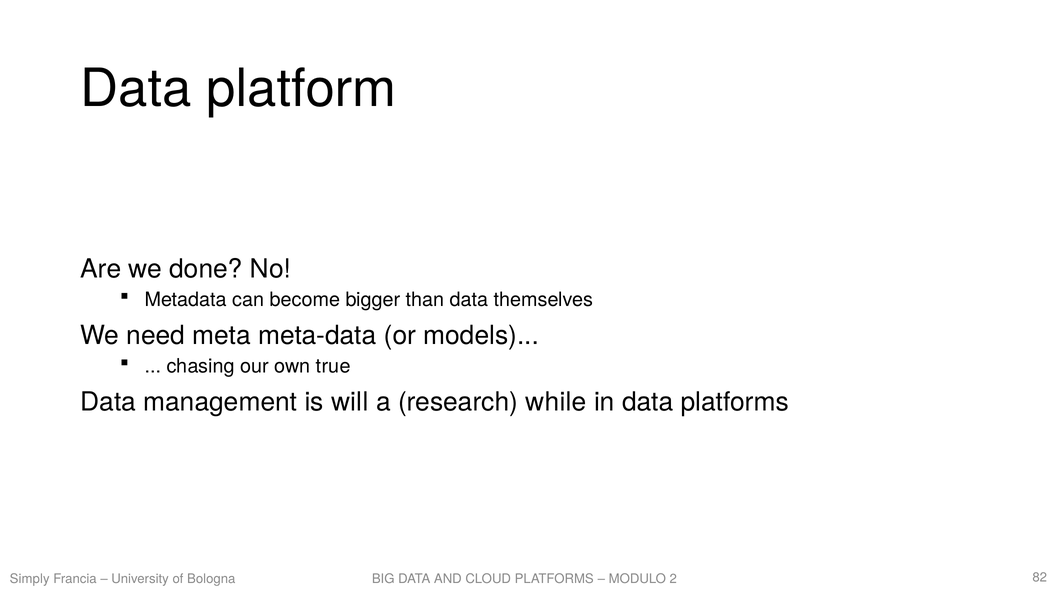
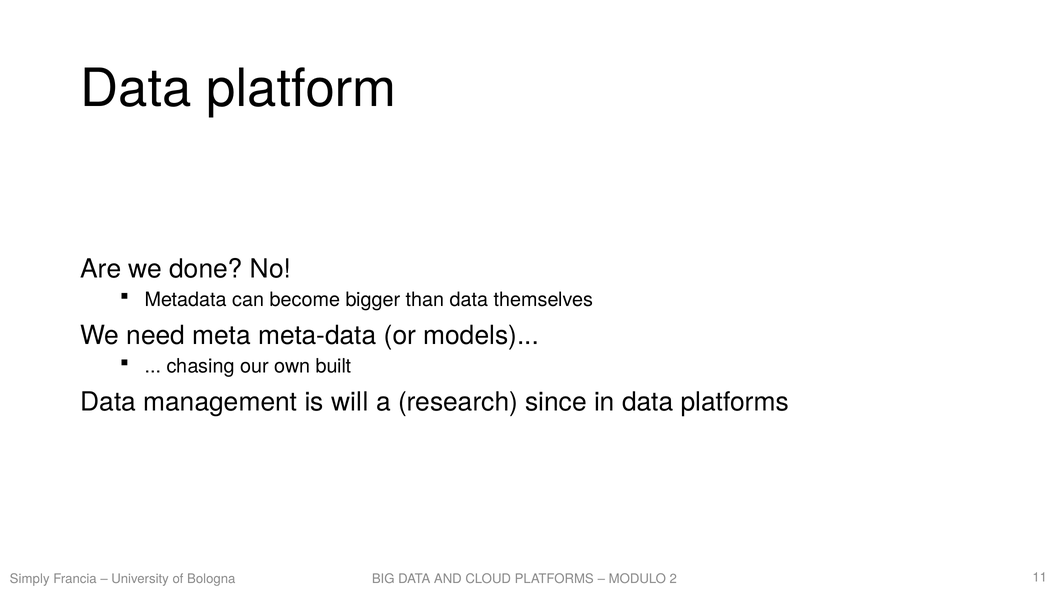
true: true -> built (333, 366)
while: while -> since (556, 402)
82: 82 -> 11 (1040, 577)
